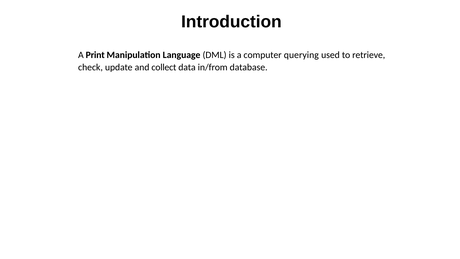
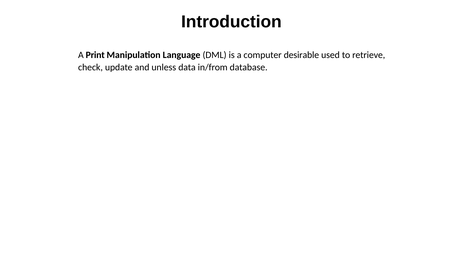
querying: querying -> desirable (301, 55)
collect: collect -> unless (164, 67)
